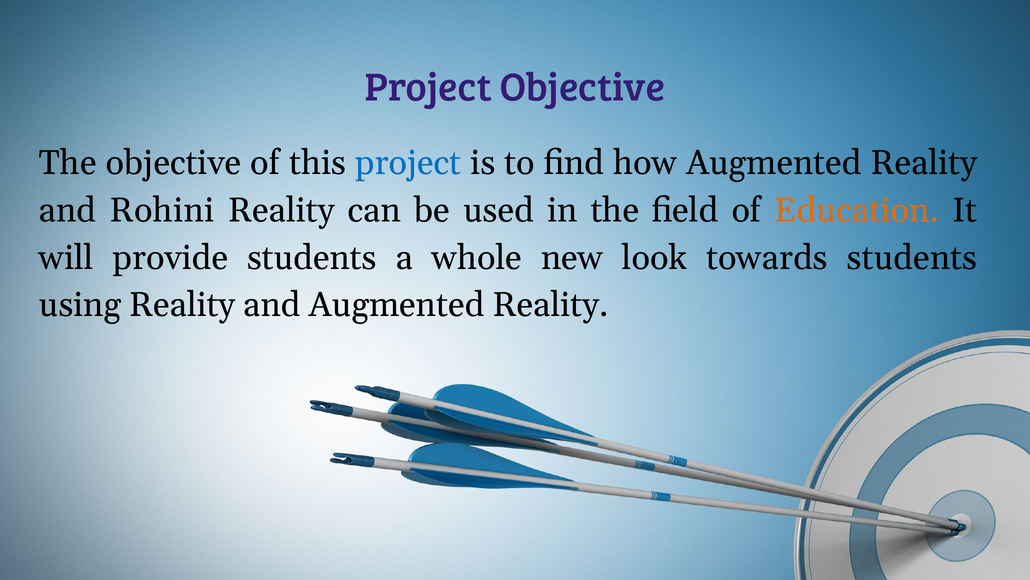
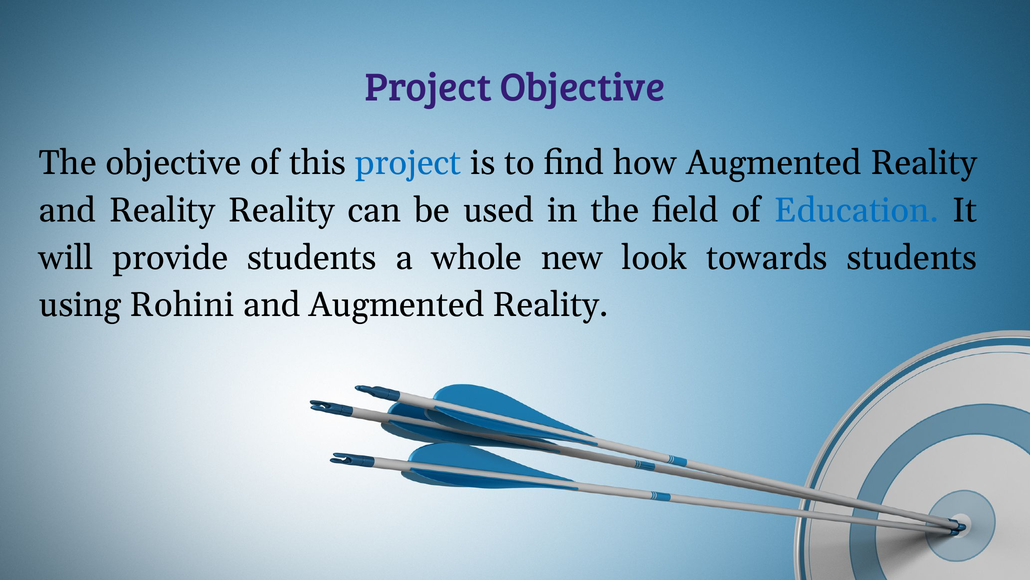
and Rohini: Rohini -> Reality (162, 210)
Education colour: orange -> blue (857, 210)
using Reality: Reality -> Rohini (182, 305)
